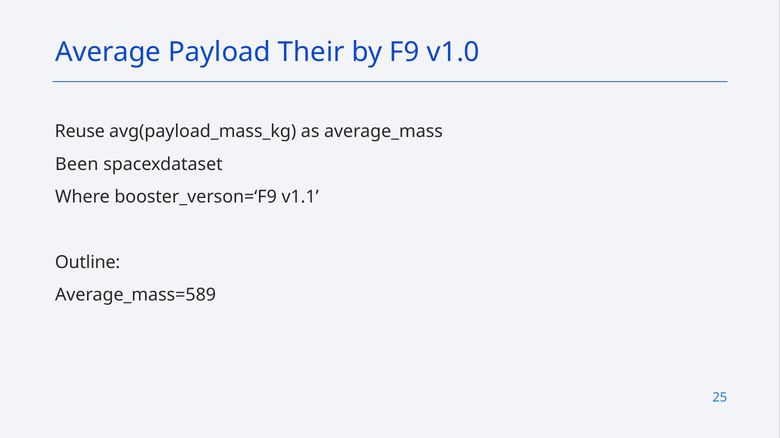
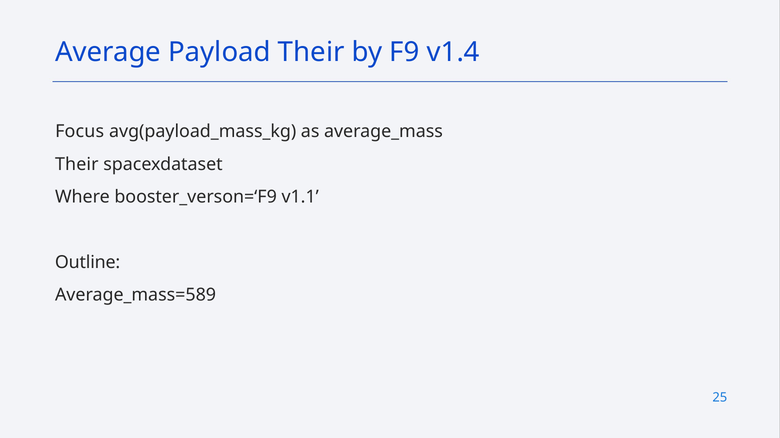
v1.0: v1.0 -> v1.4 (453, 52)
Reuse: Reuse -> Focus (80, 132)
Been: Been -> Their (77, 164)
